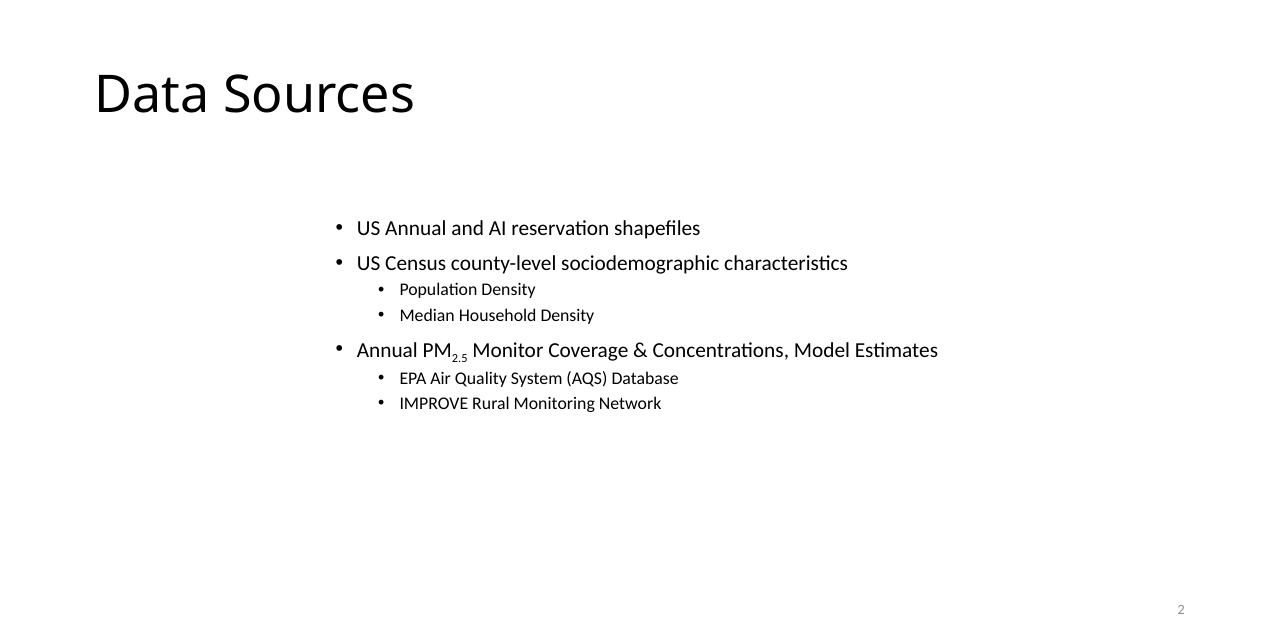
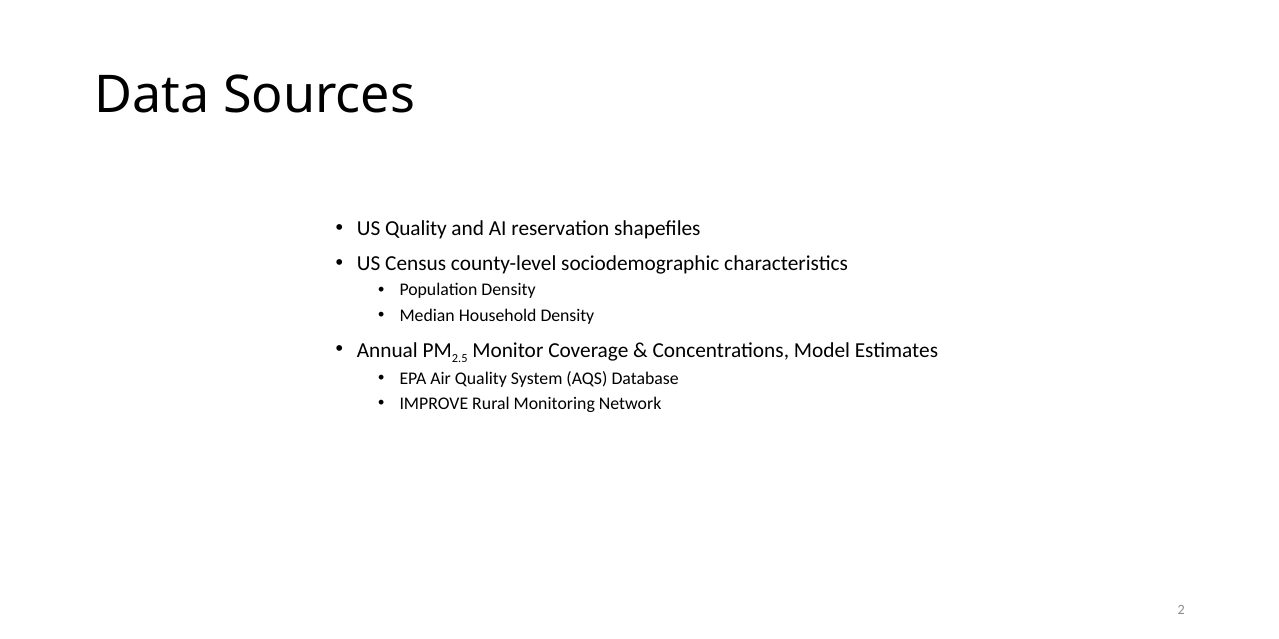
US Annual: Annual -> Quality (416, 228)
